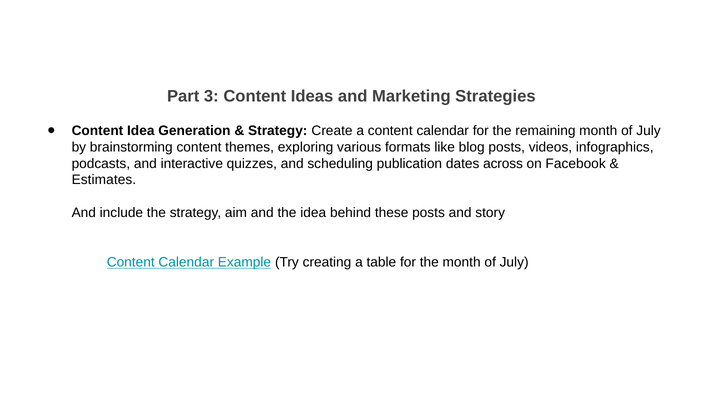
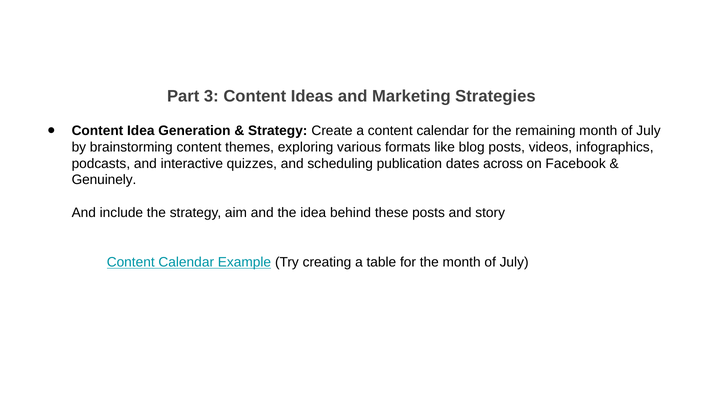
Estimates: Estimates -> Genuinely (104, 180)
